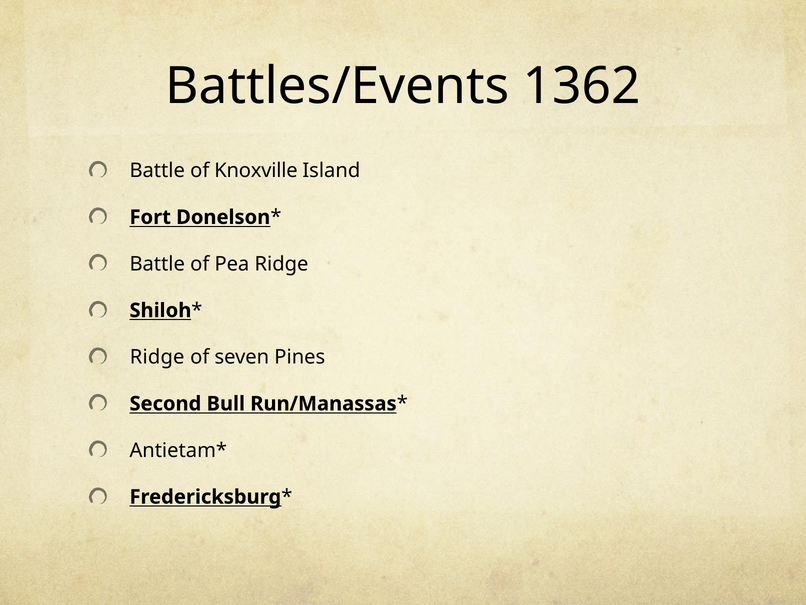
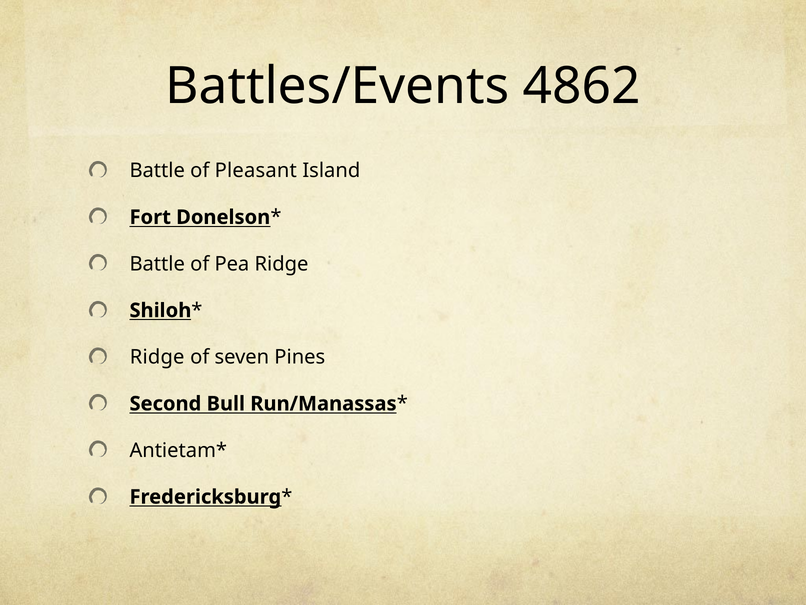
1362: 1362 -> 4862 (582, 86)
Knoxville: Knoxville -> Pleasant (256, 170)
